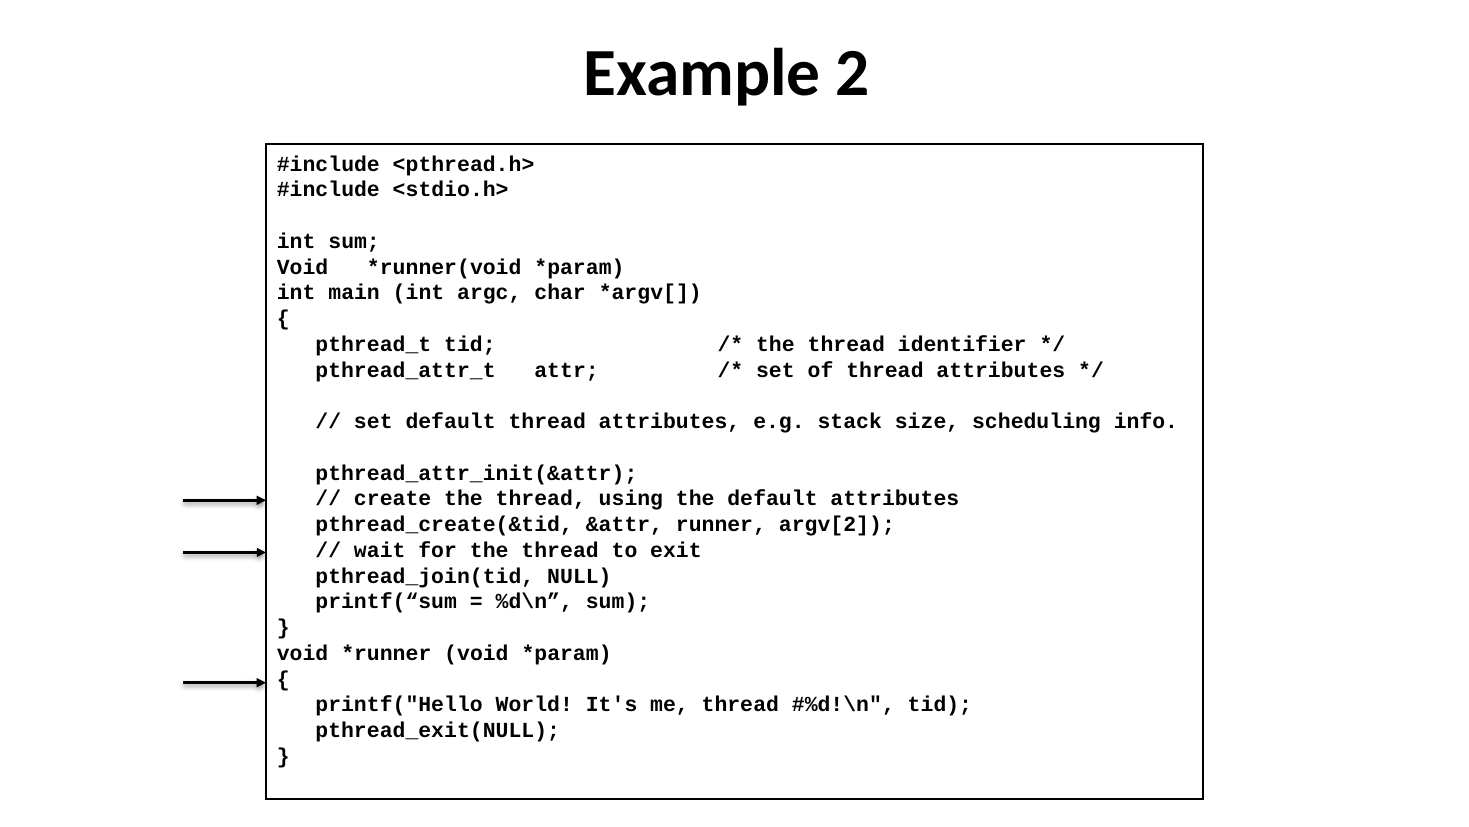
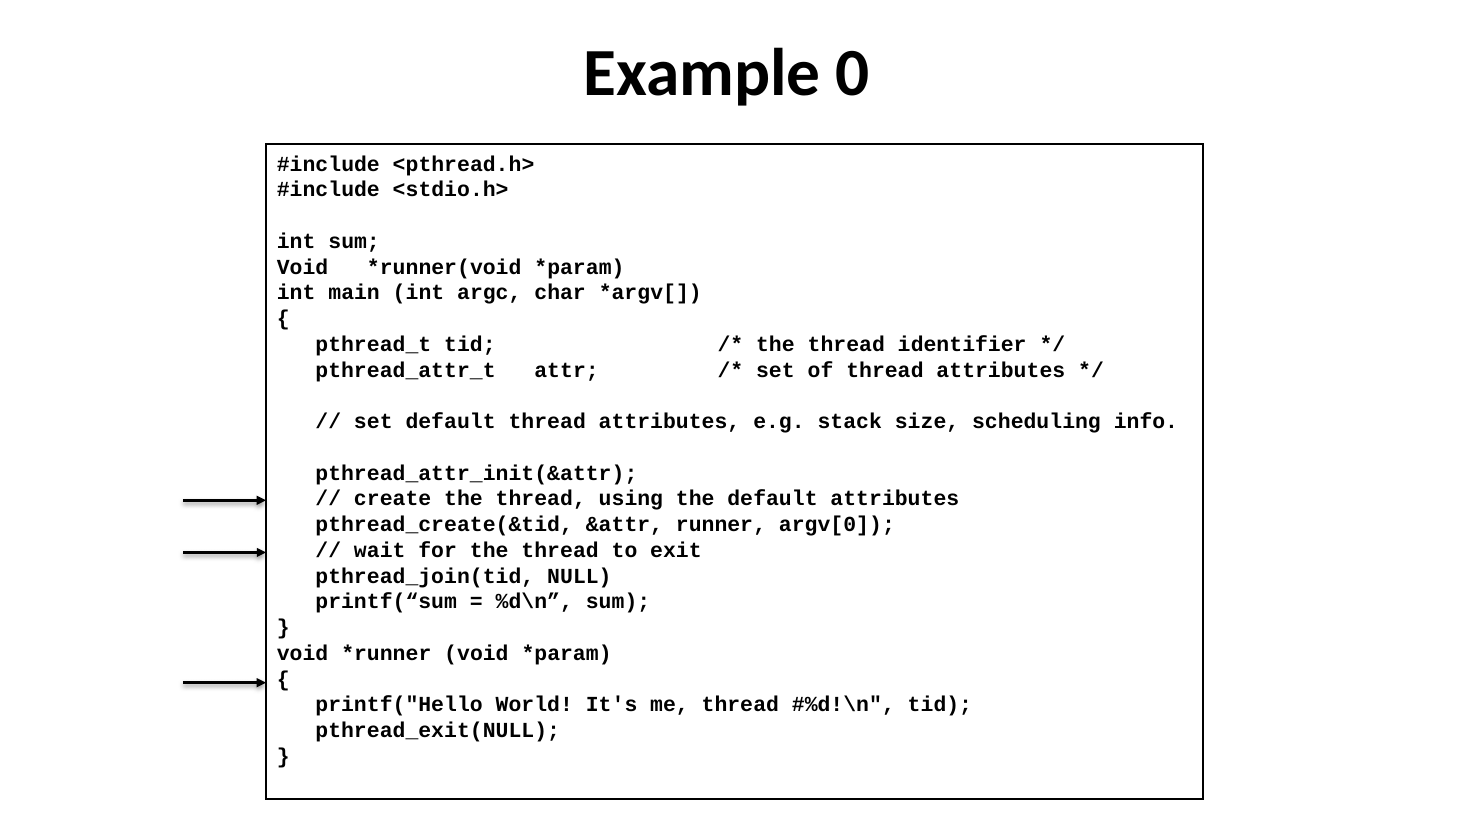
2: 2 -> 0 (853, 74)
argv[2: argv[2 -> argv[0 (837, 524)
